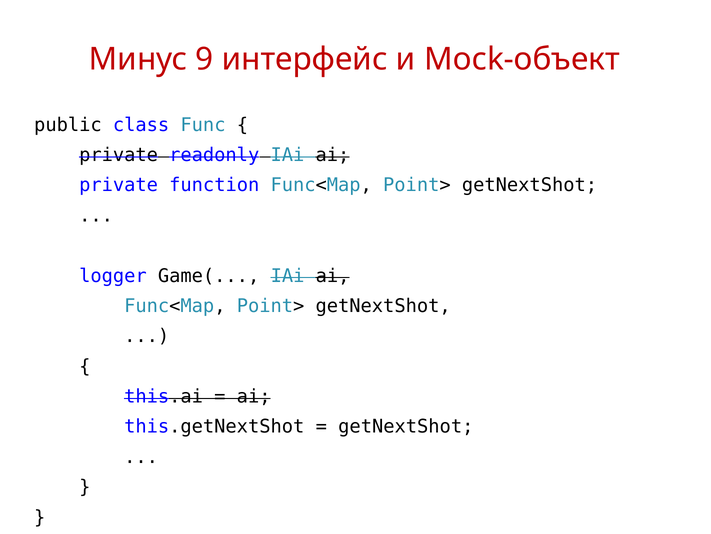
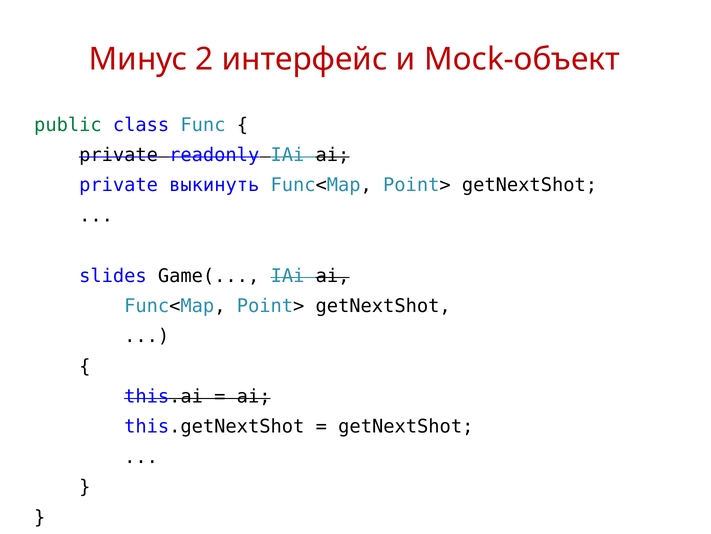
9: 9 -> 2 (204, 59)
public colour: black -> green (68, 125)
function: function -> выкинуть (214, 185)
logger: logger -> slides (113, 275)
